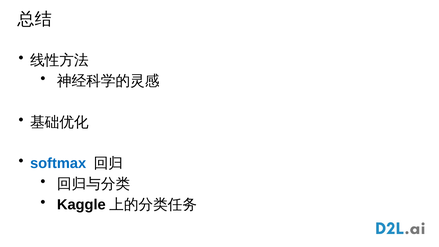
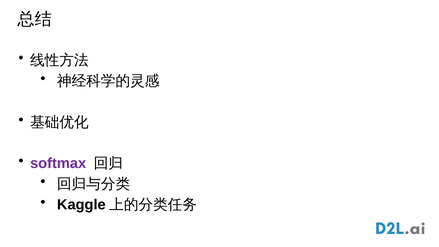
softmax colour: blue -> purple (58, 163)
